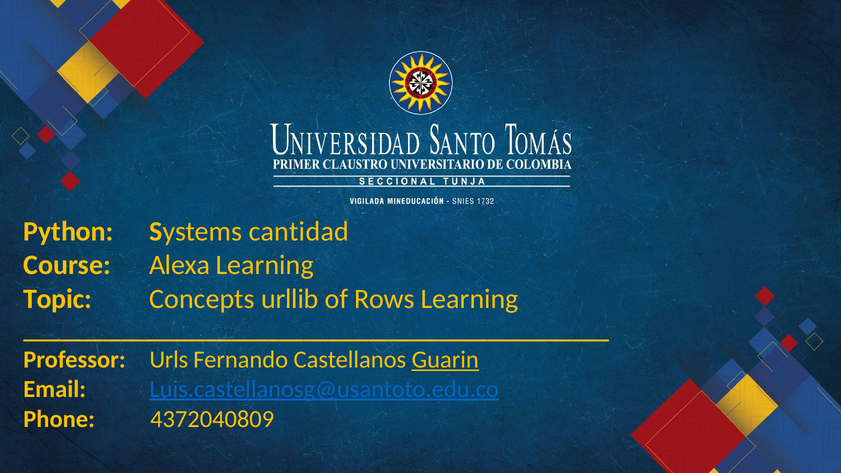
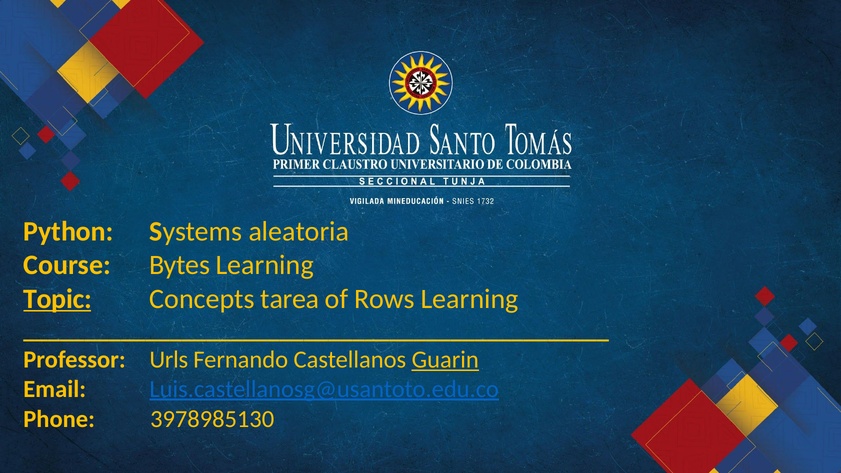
cantidad: cantidad -> aleatoria (299, 231)
Alexa: Alexa -> Bytes (180, 265)
Topic underline: none -> present (57, 299)
urllib: urllib -> tarea (290, 299)
4372040809: 4372040809 -> 3978985130 (212, 419)
